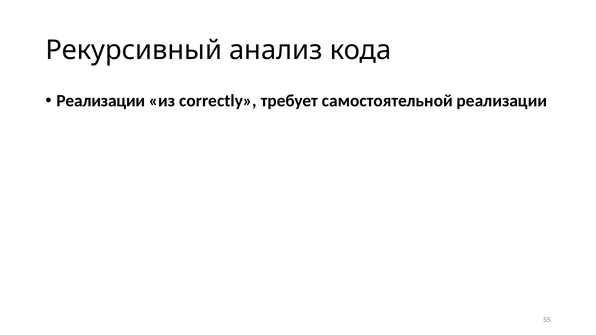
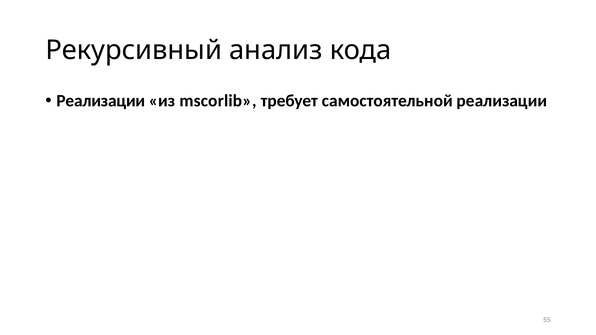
correctly: correctly -> mscorlib (218, 101)
